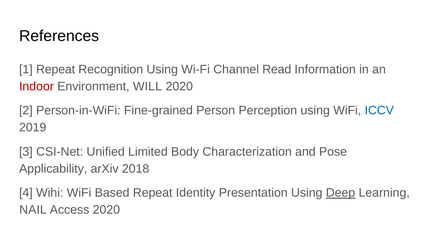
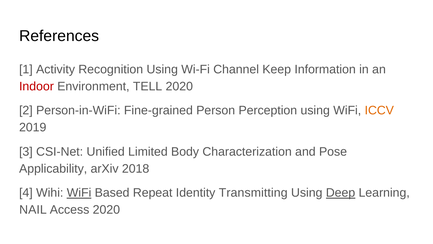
1 Repeat: Repeat -> Activity (56, 69)
Read: Read -> Keep (277, 69)
WILL: WILL -> TELL (148, 86)
ICCV colour: blue -> orange (379, 110)
WiFi underline: none -> present (79, 193)
Presentation: Presentation -> Transmitting (253, 193)
